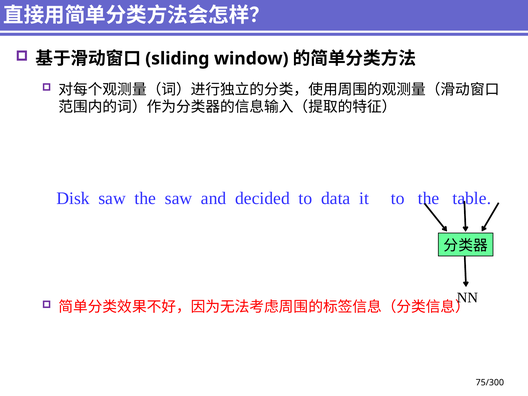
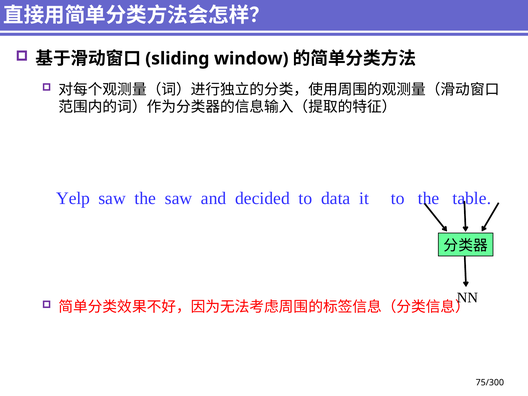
Disk: Disk -> Yelp (73, 198)
